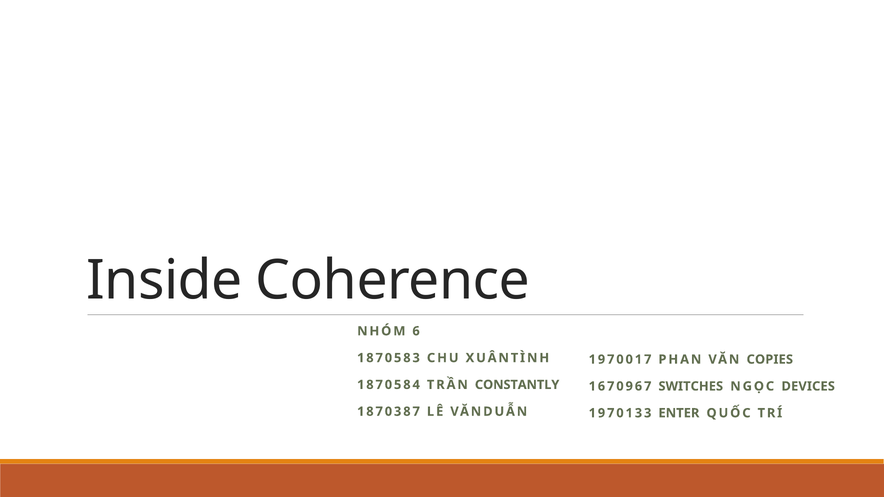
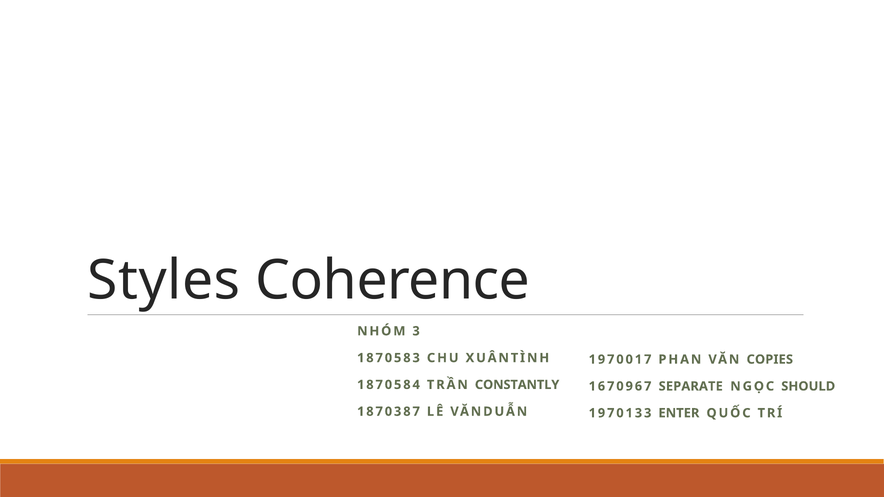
Inside: Inside -> Styles (164, 281)
6: 6 -> 3 (416, 331)
SWITCHES: SWITCHES -> SEPARATE (691, 386)
DEVICES: DEVICES -> SHOULD (808, 386)
